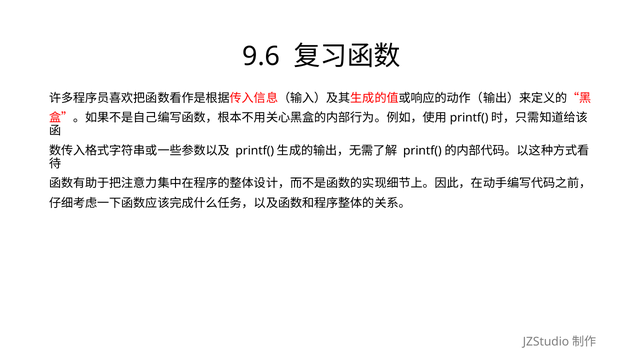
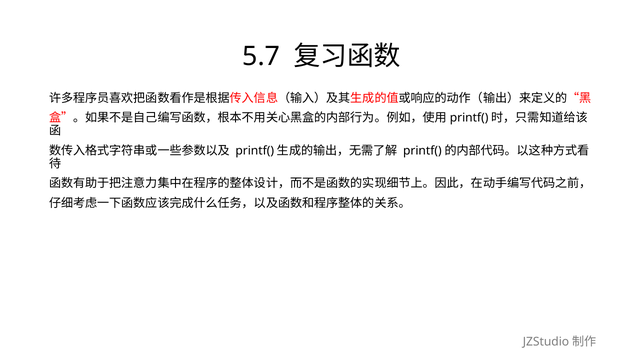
9.6: 9.6 -> 5.7 (261, 56)
